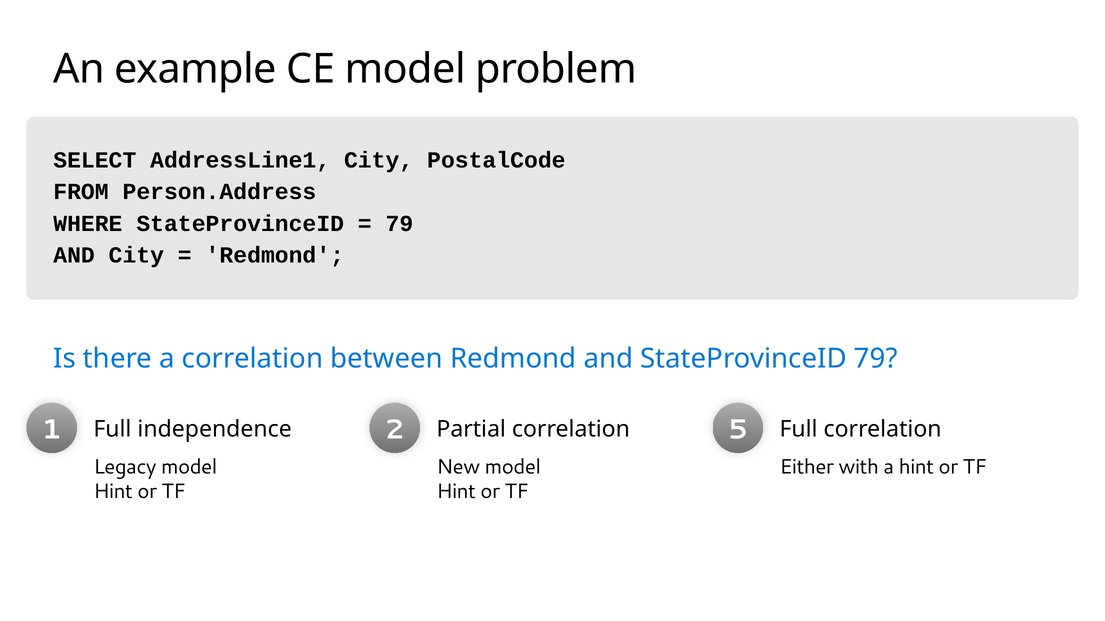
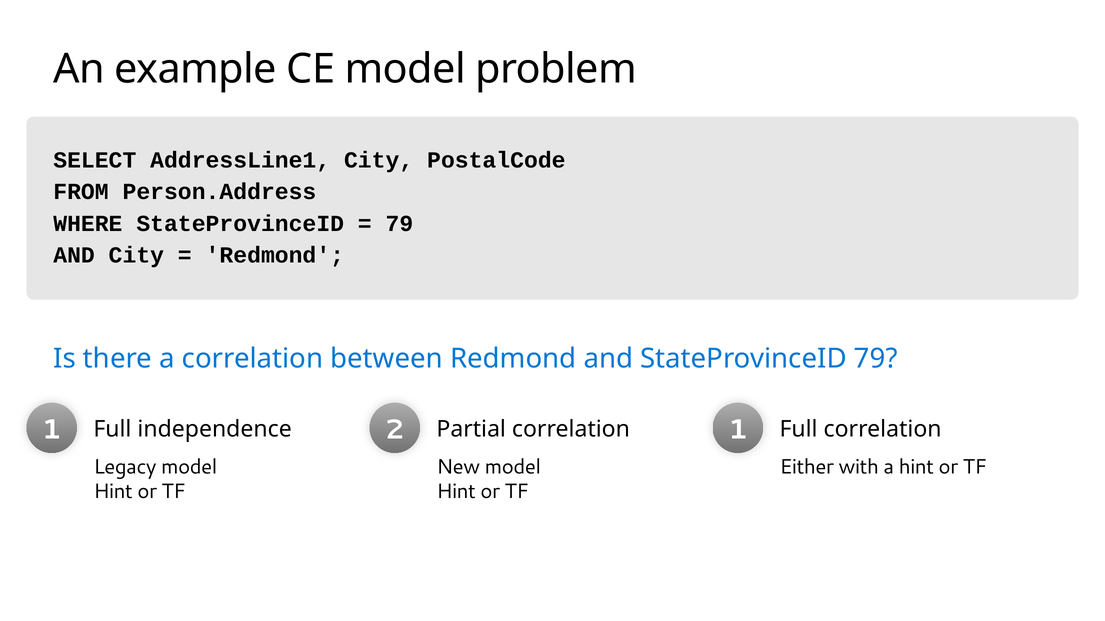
2 5: 5 -> 1 (738, 430)
